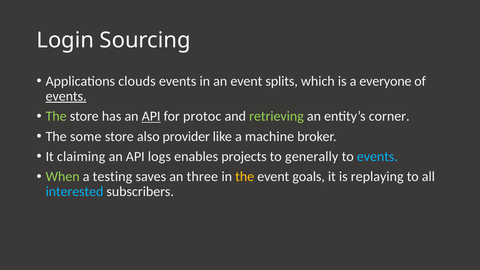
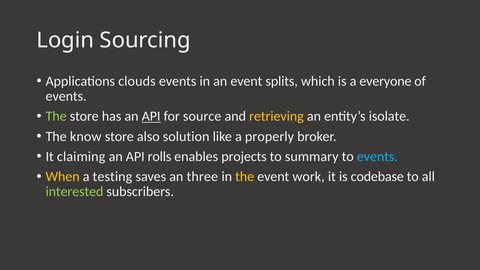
events underline: present -> none (66, 96)
protoc: protoc -> source (202, 116)
retrieving colour: light green -> yellow (276, 116)
corner: corner -> isolate (389, 116)
some: some -> know (86, 136)
provider: provider -> solution (186, 136)
machine: machine -> properly (270, 136)
logs: logs -> rolls (160, 157)
generally: generally -> summary (312, 157)
When colour: light green -> yellow (63, 177)
goals: goals -> work (309, 177)
replaying: replaying -> codebase (377, 177)
interested colour: light blue -> light green (74, 192)
